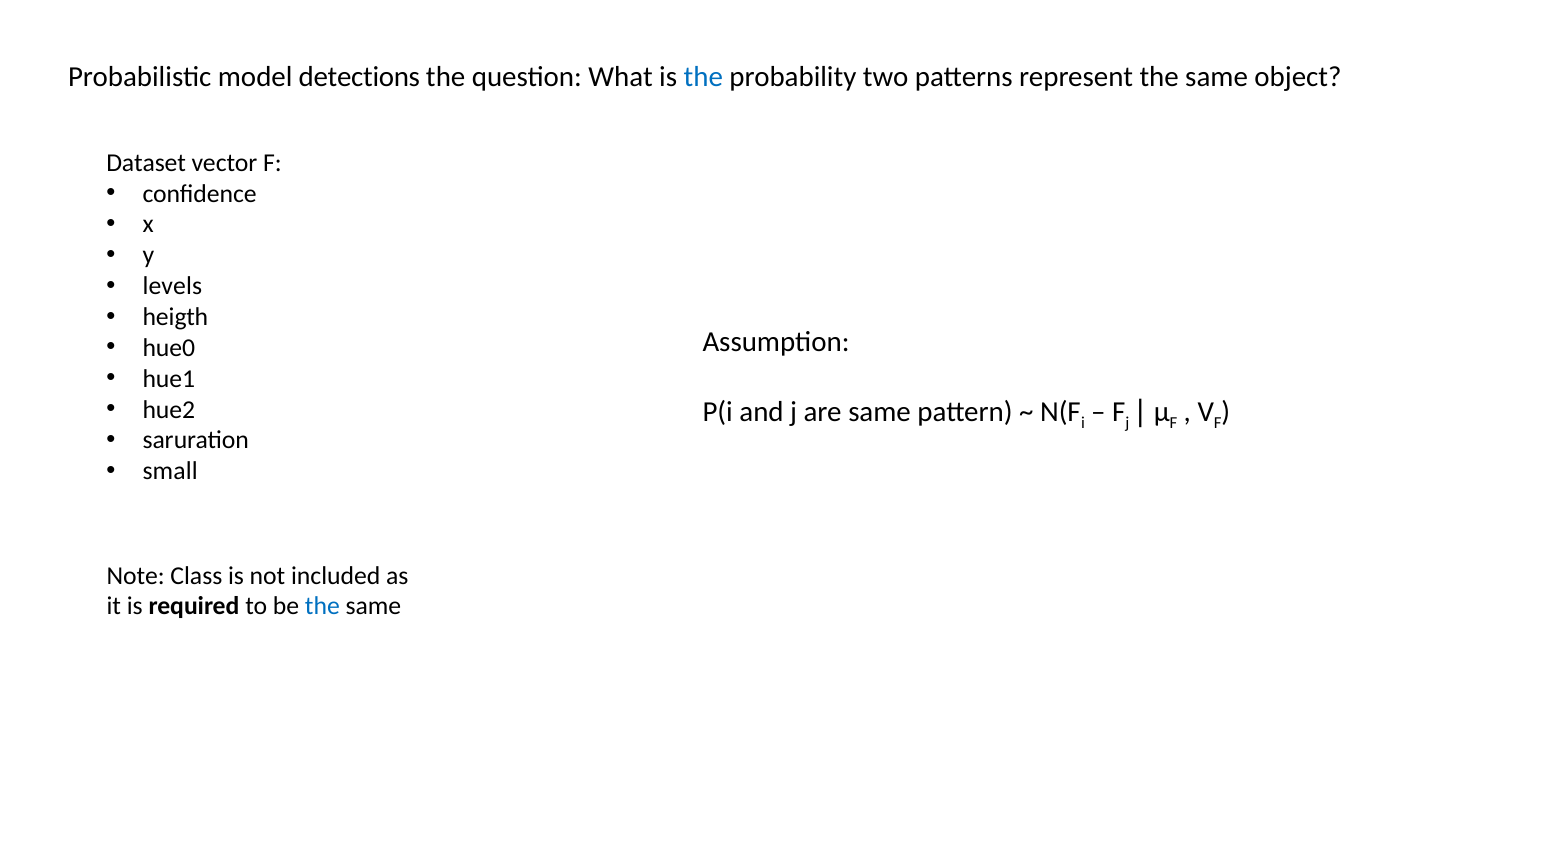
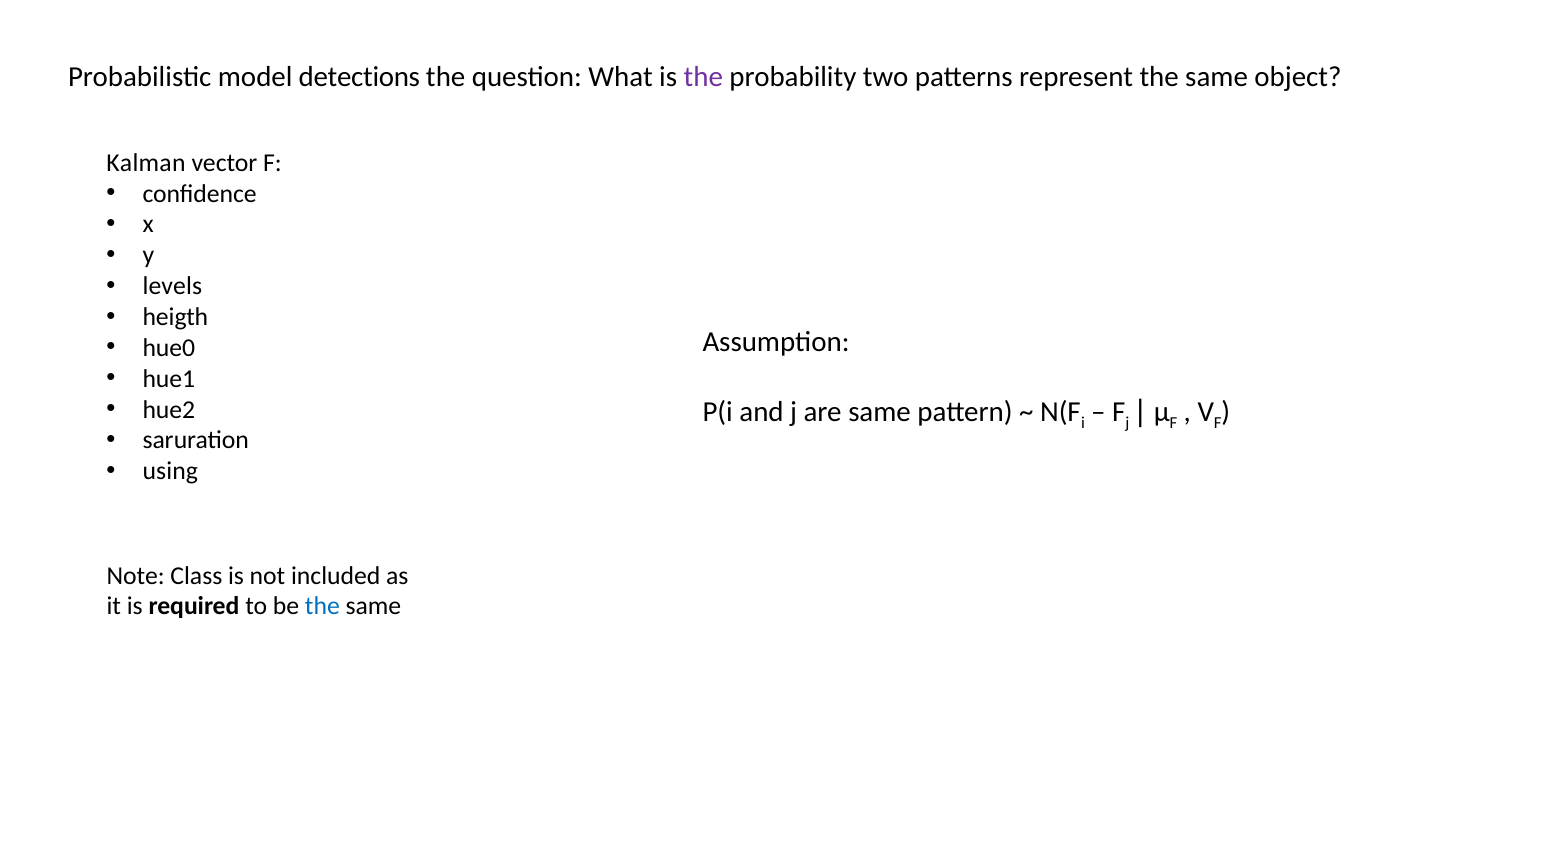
the colour: blue -> purple (703, 77)
Dataset: Dataset -> Kalman (146, 163)
small: small -> using (170, 472)
